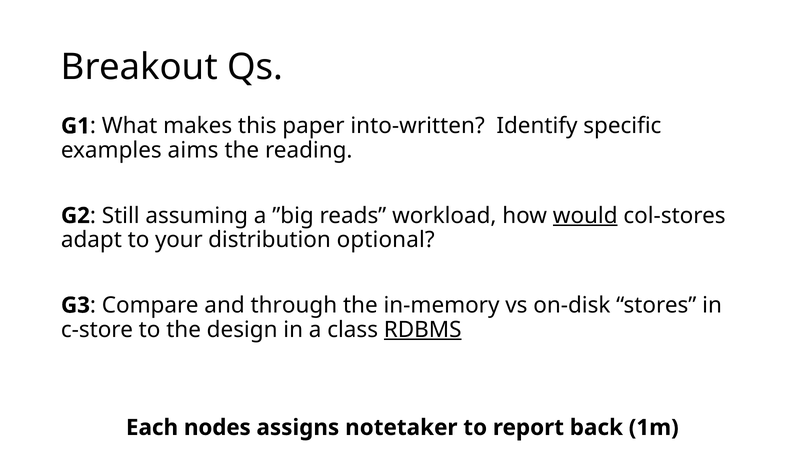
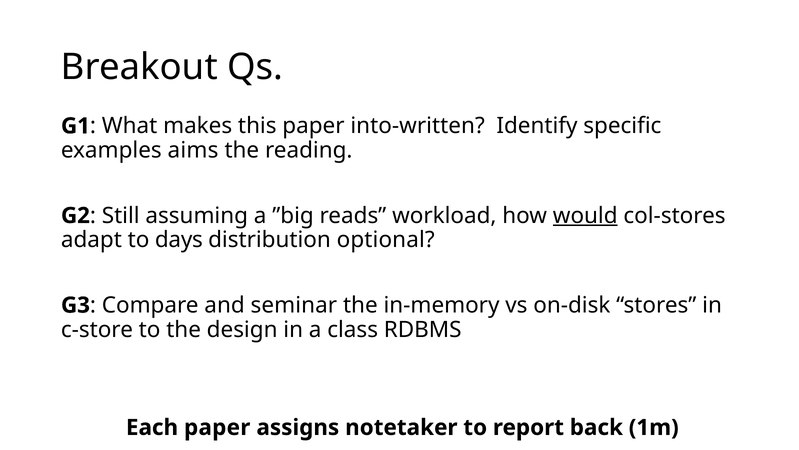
your: your -> days (179, 240)
through: through -> seminar (294, 305)
RDBMS underline: present -> none (423, 329)
Each nodes: nodes -> paper (217, 427)
